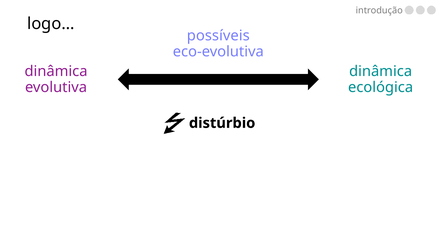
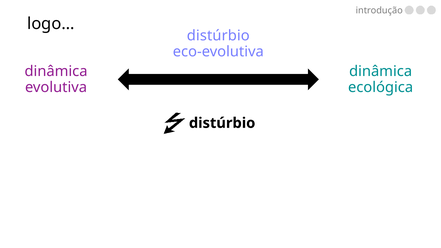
possíveis: possíveis -> distúrbio (218, 36)
